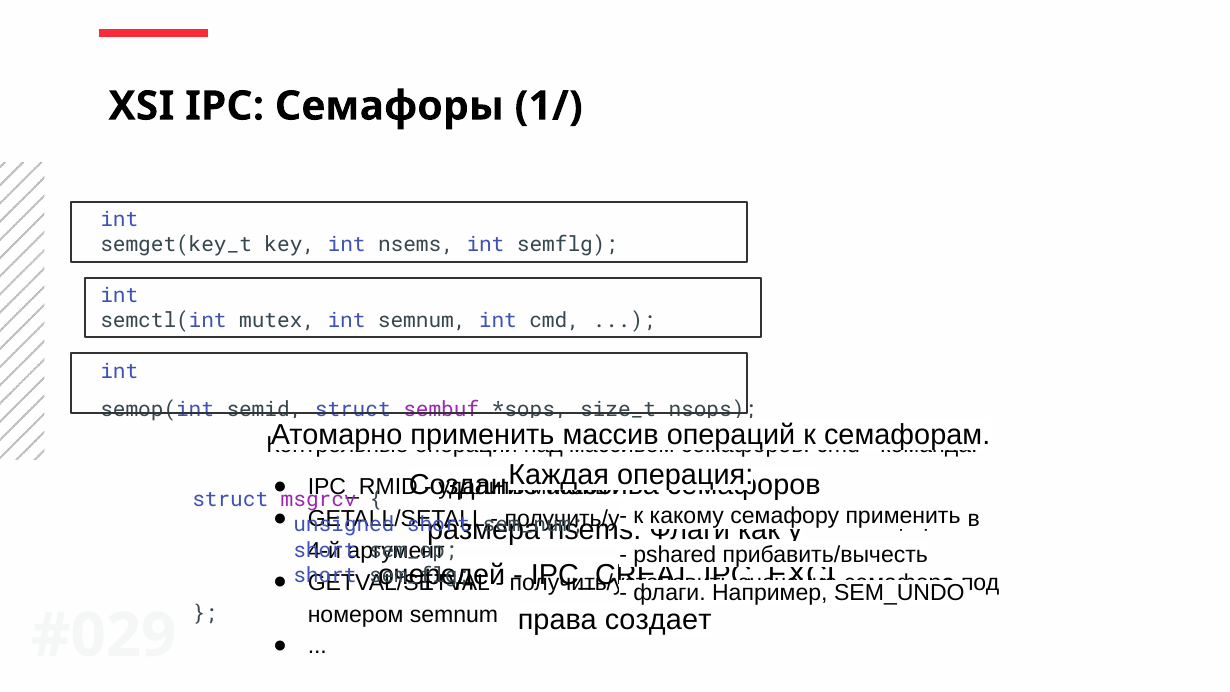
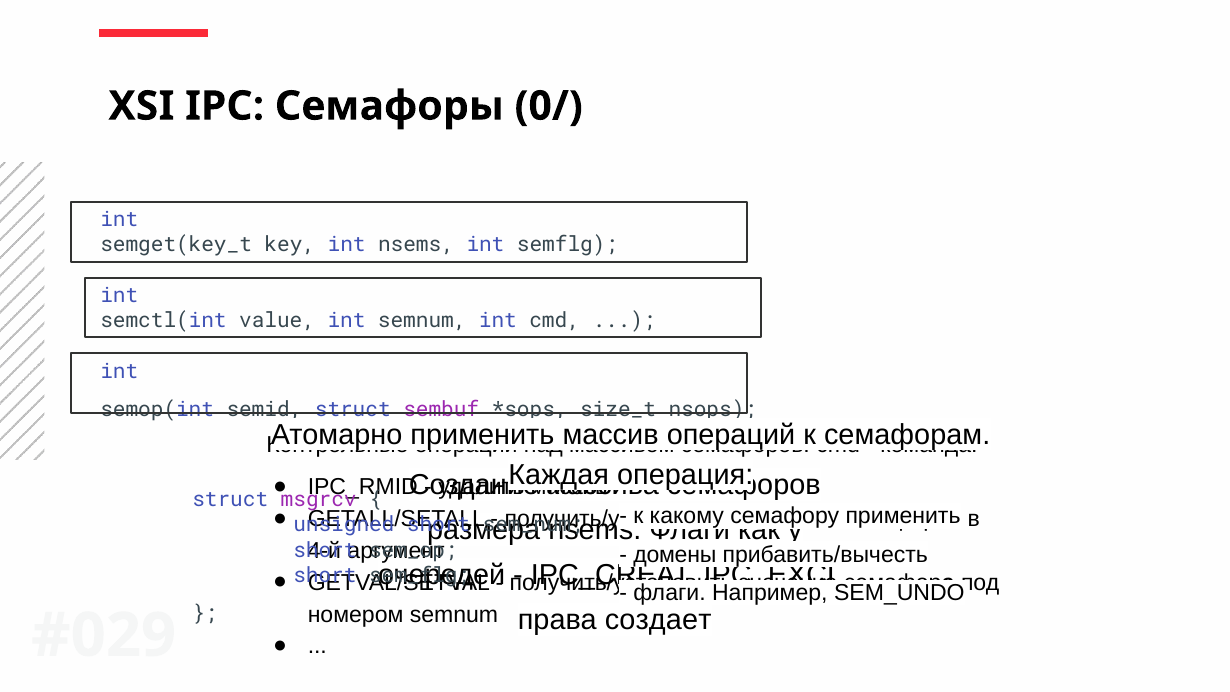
1/: 1/ -> 0/ (549, 106)
mutex: mutex -> value (277, 321)
pshared: pshared -> домены (675, 554)
